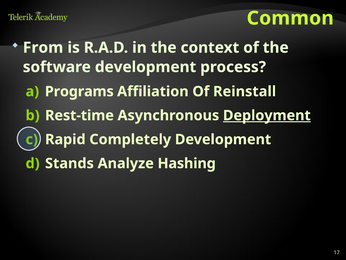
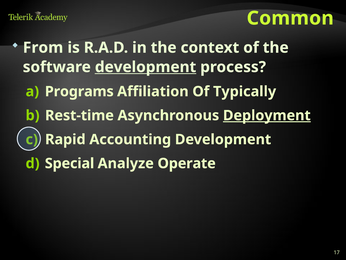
development underline: none -> present (146, 67)
Reinstall: Reinstall -> Typically (245, 91)
Completely: Completely -> Accounting (130, 139)
Stands: Stands -> Special (70, 163)
Hashing: Hashing -> Operate (187, 163)
